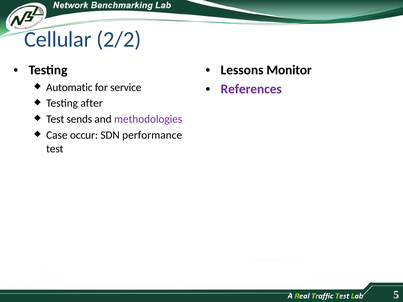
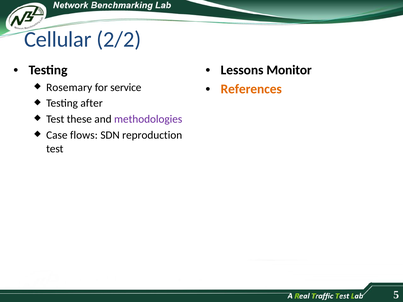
References colour: purple -> orange (251, 89)
Automatic: Automatic -> Rosemary (69, 87)
sends: sends -> these (79, 119)
occur: occur -> flows (84, 135)
performance: performance -> reproduction (152, 135)
